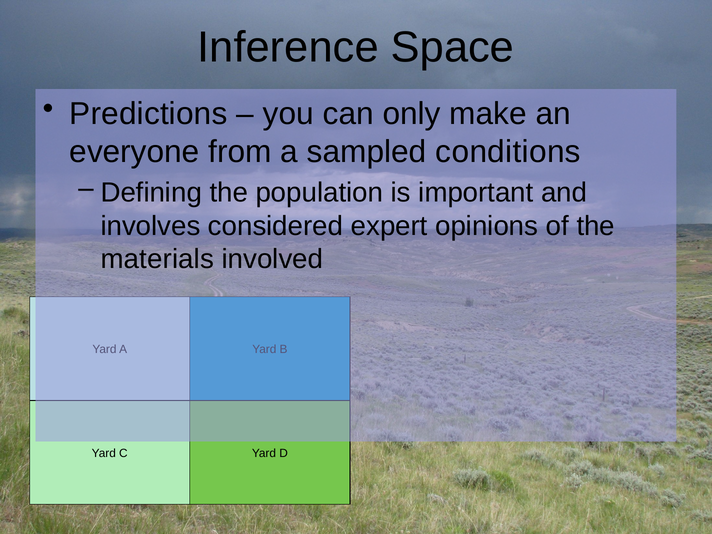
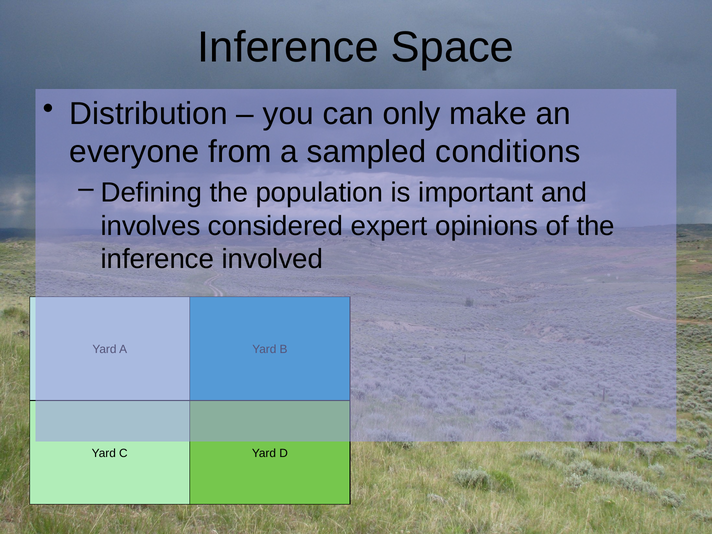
Predictions: Predictions -> Distribution (149, 114)
materials: materials -> inference (157, 259)
